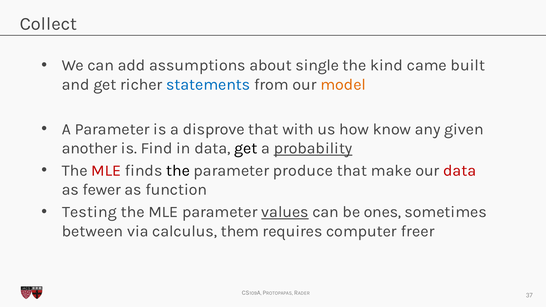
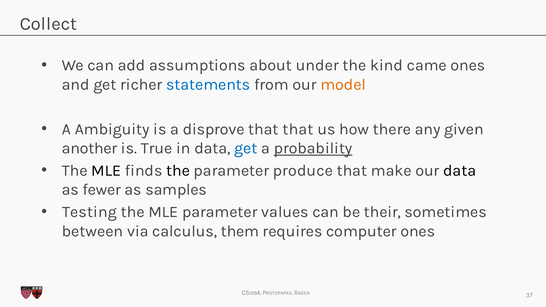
single: single -> under (317, 65)
came built: built -> ones (468, 65)
A Parameter: Parameter -> Ambiguity (112, 129)
that with: with -> that (298, 129)
know: know -> there (392, 129)
Find: Find -> True (157, 148)
get colour: black -> blue (246, 148)
MLE colour: red -> black (106, 171)
data colour: red -> black (460, 171)
function: function -> samples (176, 190)
values underline: present -> none (285, 212)
ones: ones -> their (382, 212)
computer freer: freer -> ones (418, 231)
